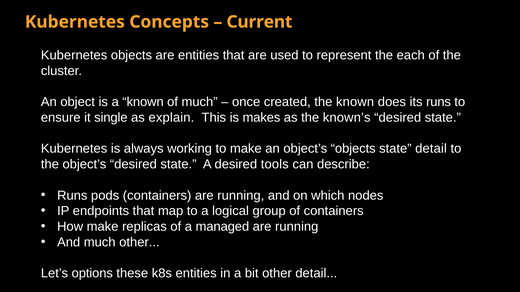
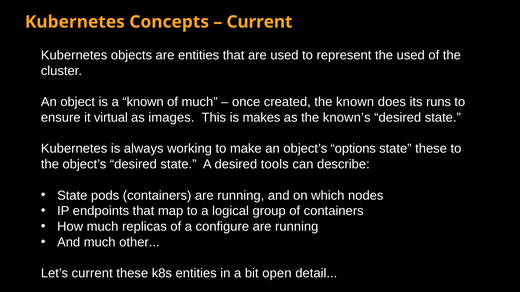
the each: each -> used (411, 55)
single: single -> virtual (111, 118)
explain: explain -> images (171, 118)
object’s objects: objects -> options (353, 149)
state detail: detail -> these (431, 149)
Runs: Runs -> State (72, 196)
How make: make -> much (103, 227)
managed: managed -> configure (222, 227)
Let’s options: options -> current (92, 274)
bit other: other -> open (277, 274)
